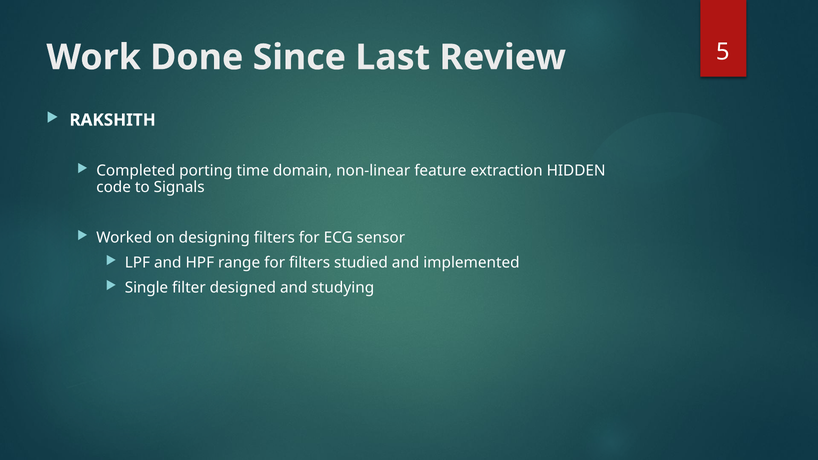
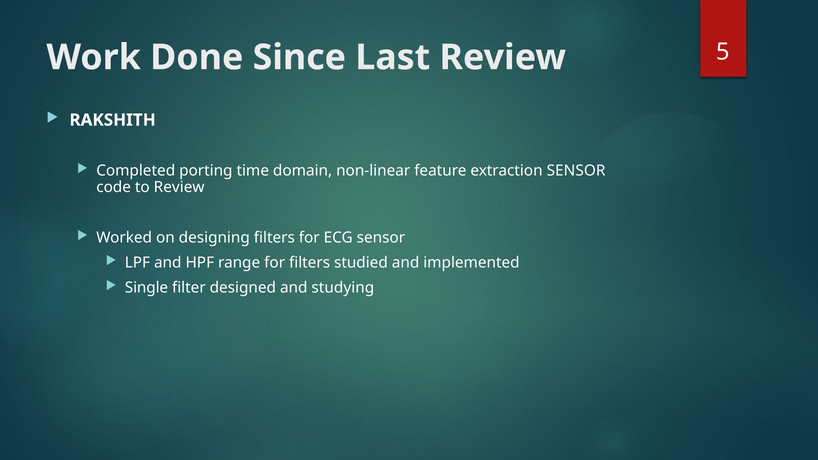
extraction HIDDEN: HIDDEN -> SENSOR (576, 171)
to Signals: Signals -> Review (179, 187)
